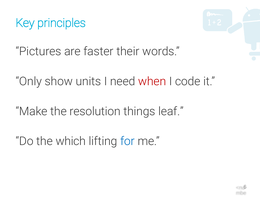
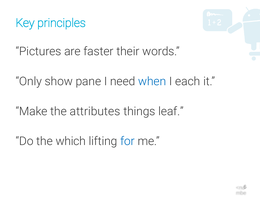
units: units -> pane (88, 81)
when colour: red -> blue (152, 81)
code: code -> each (188, 81)
resolution: resolution -> attributes (95, 111)
